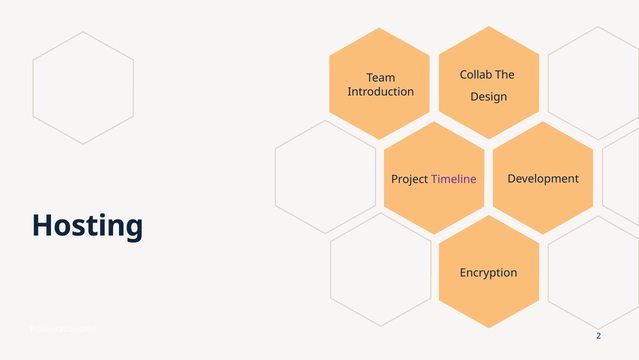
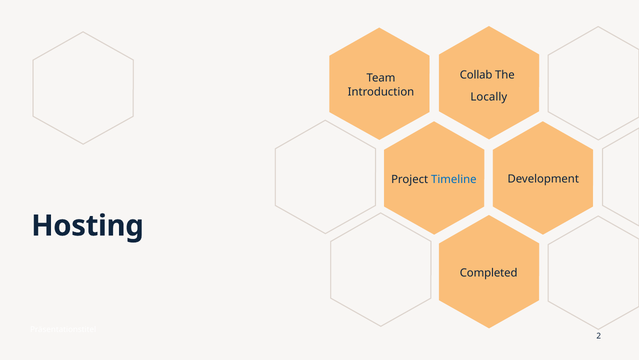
Design: Design -> Locally (489, 97)
Timeline colour: purple -> blue (454, 179)
Encryption: Encryption -> Completed (489, 273)
